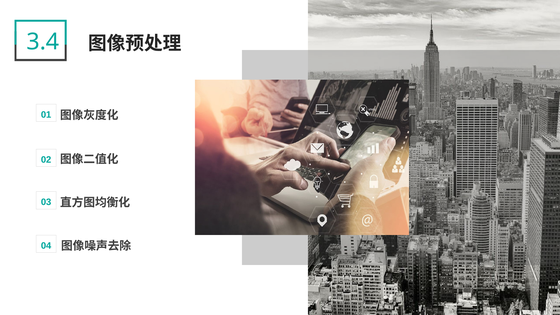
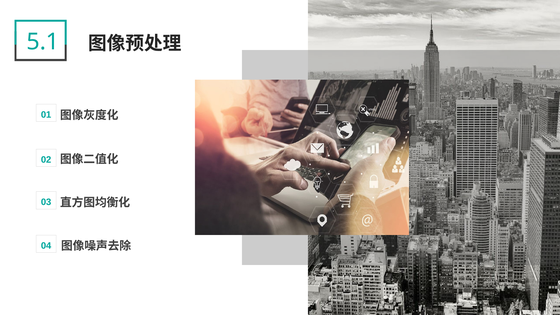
3.4: 3.4 -> 5.1 (43, 42)
